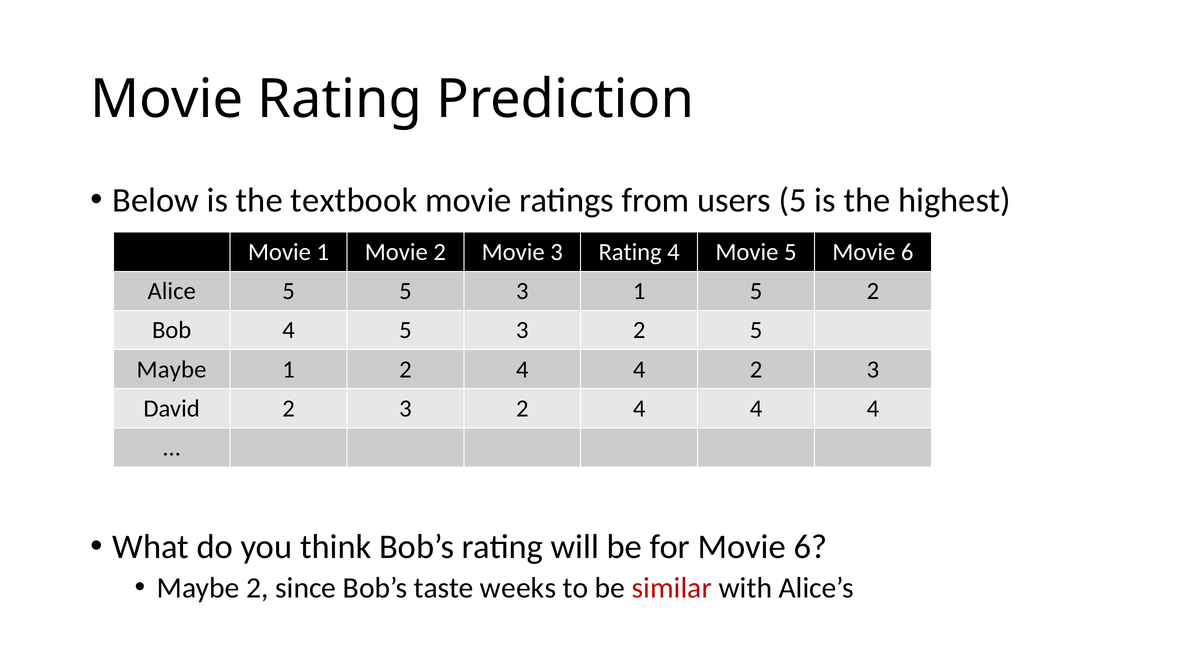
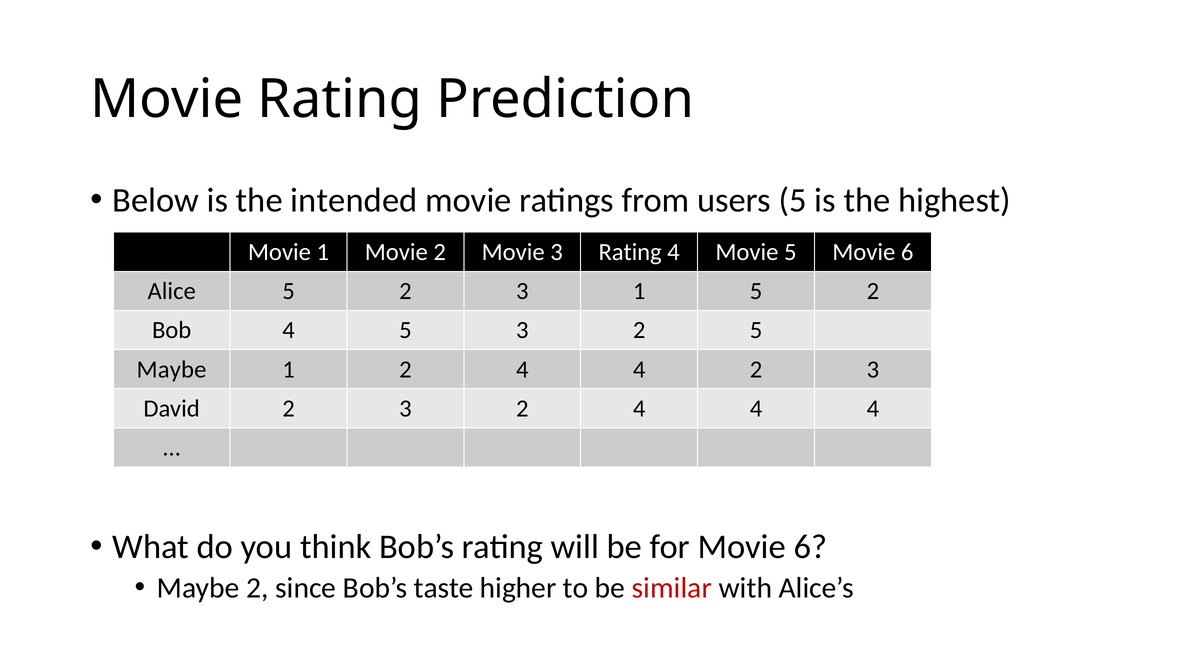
textbook: textbook -> intended (354, 200)
Alice 5 5: 5 -> 2 (405, 291)
weeks: weeks -> higher (518, 588)
